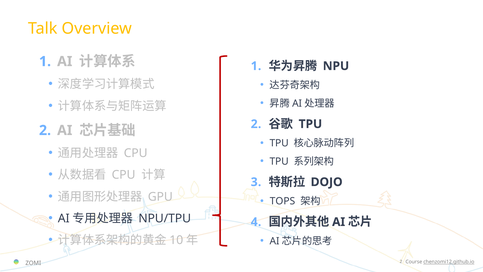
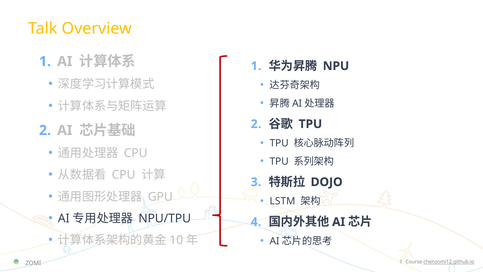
TOPS: TOPS -> LSTM (282, 201)
